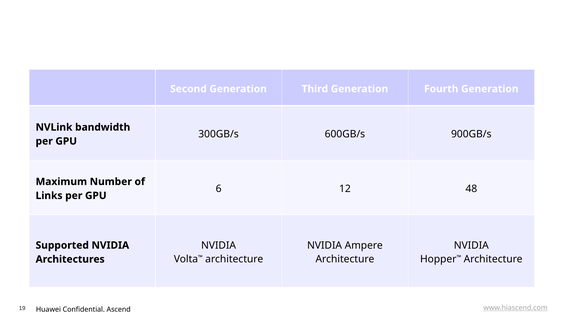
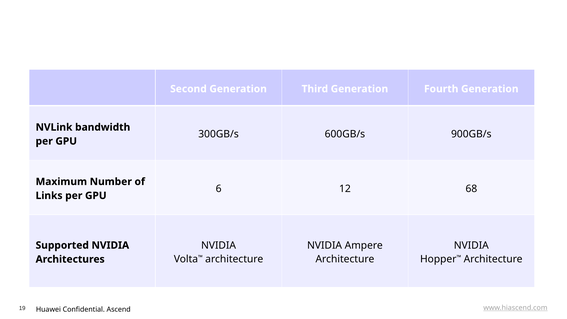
48: 48 -> 68 (471, 189)
